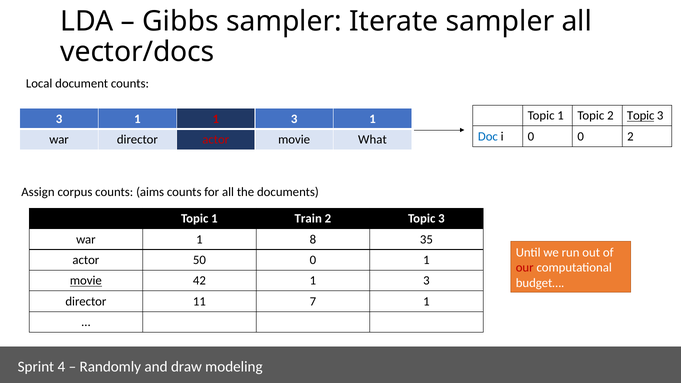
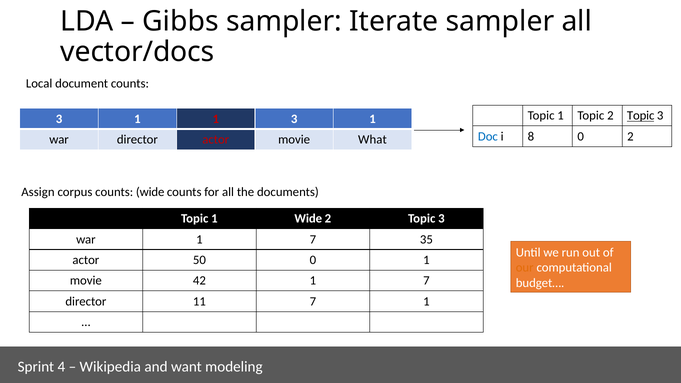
i 0: 0 -> 8 (531, 136)
counts aims: aims -> wide (150, 192)
1 Train: Train -> Wide (308, 219)
war 1 8: 8 -> 7 (313, 239)
our colour: red -> orange (525, 268)
movie underline: present -> none (86, 281)
42 1 3: 3 -> 7 (426, 281)
Randomly: Randomly -> Wikipedia (110, 367)
draw: draw -> want (186, 367)
